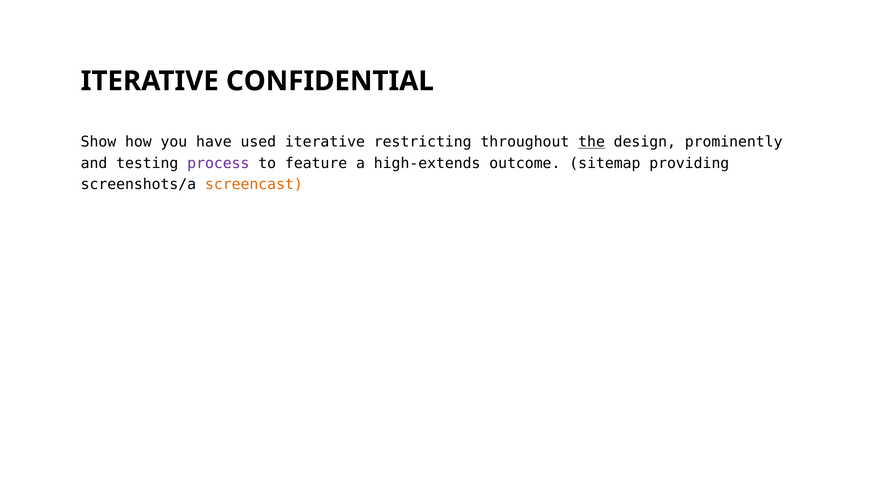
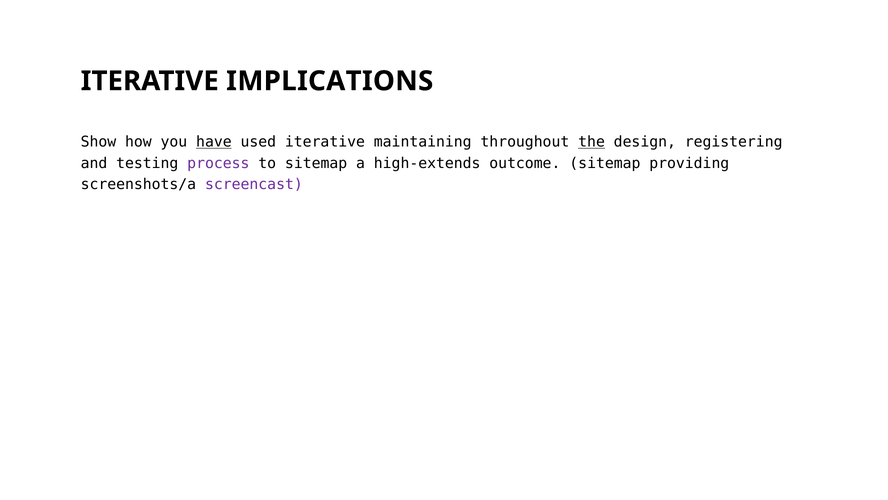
CONFIDENTIAL: CONFIDENTIAL -> IMPLICATIONS (330, 81)
have underline: none -> present (214, 142)
restricting: restricting -> maintaining (423, 142)
prominently: prominently -> registering (734, 142)
to feature: feature -> sitemap (316, 163)
screencast colour: orange -> purple (254, 184)
